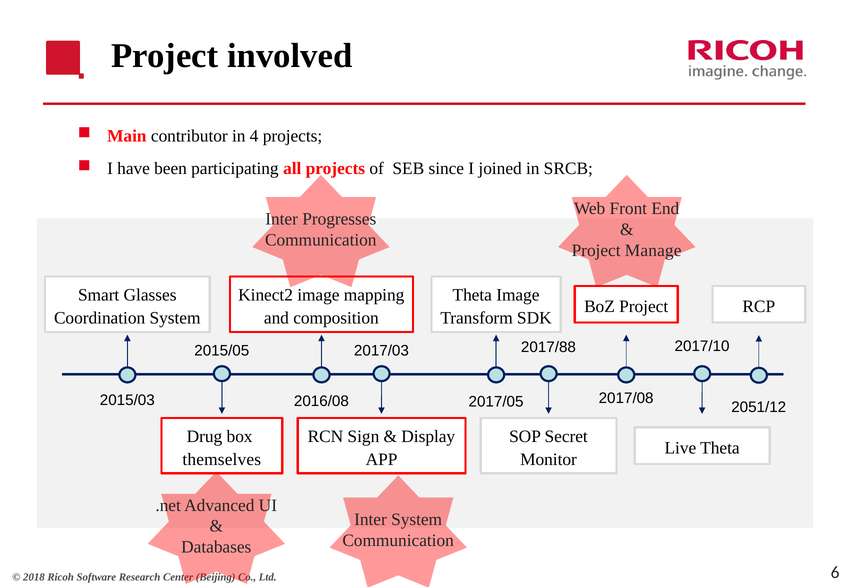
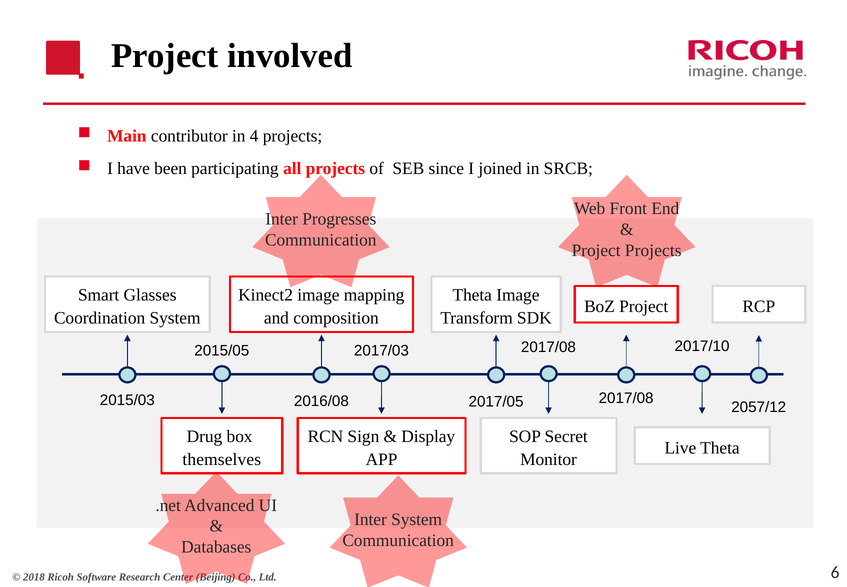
Project Manage: Manage -> Projects (653, 250)
2017/88: 2017/88 -> 2017/08 (548, 347)
2051/12: 2051/12 -> 2057/12 (759, 407)
